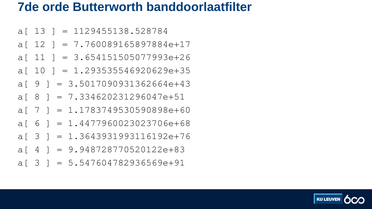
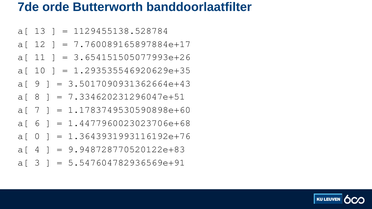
3: 3 -> 0 (37, 136)
